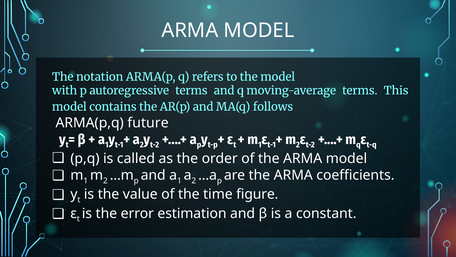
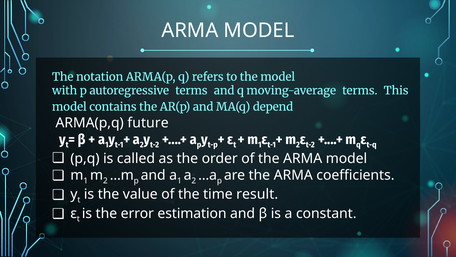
follows: follows -> depend (273, 107)
figure: figure -> result (257, 194)
